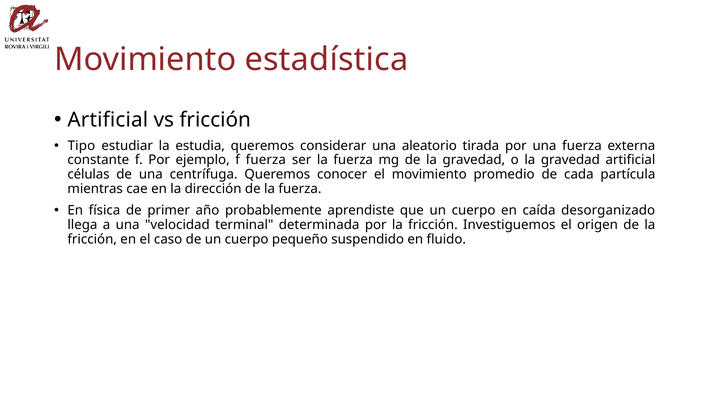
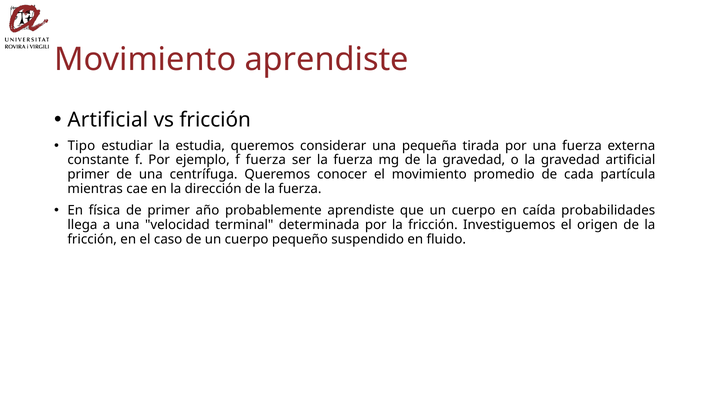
Movimiento estadística: estadística -> aprendiste (327, 60)
aleatorio: aleatorio -> pequeña (429, 146)
células: células -> primer (88, 175)
desorganizado: desorganizado -> probabilidades (608, 211)
